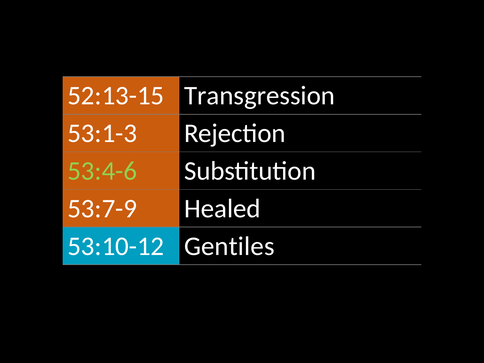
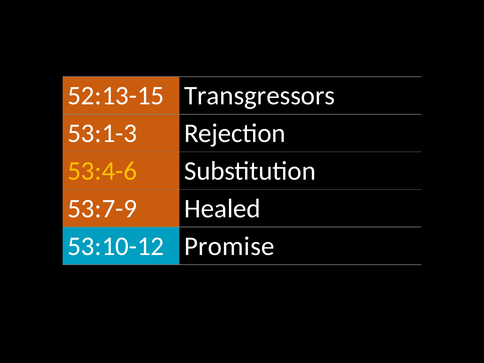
Transgression: Transgression -> Transgressors (260, 96)
53:4-6 colour: light green -> yellow (102, 171)
Gentiles: Gentiles -> Promise (229, 246)
